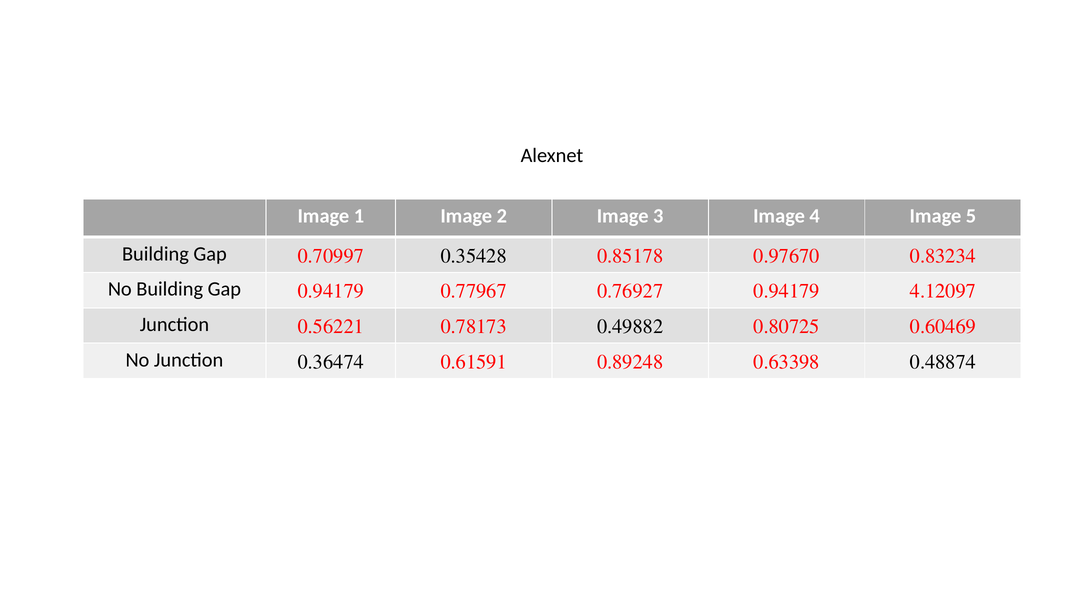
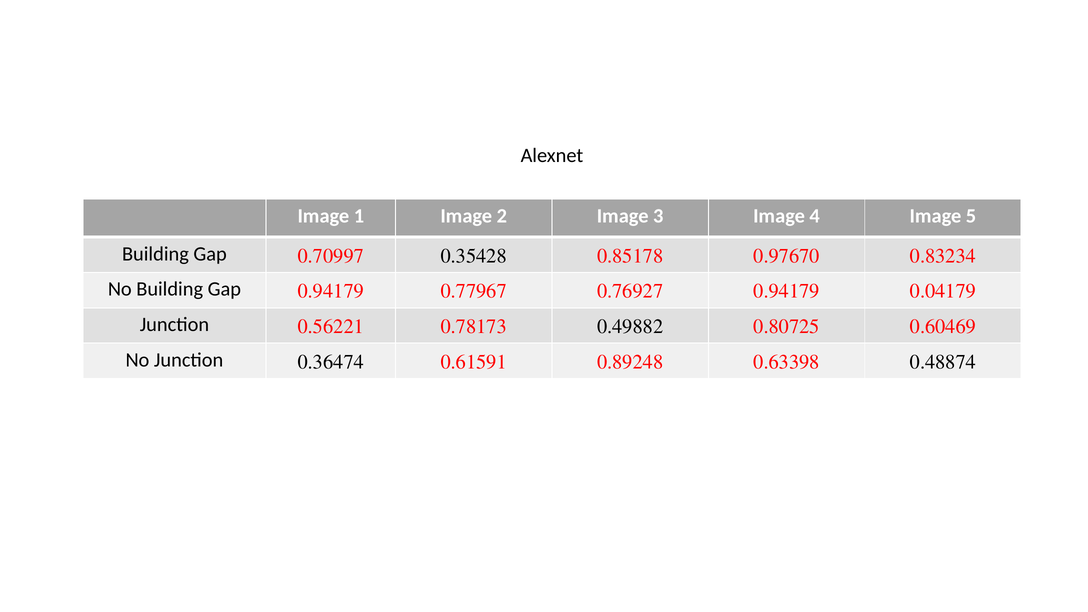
4.12097: 4.12097 -> 0.04179 (943, 291)
